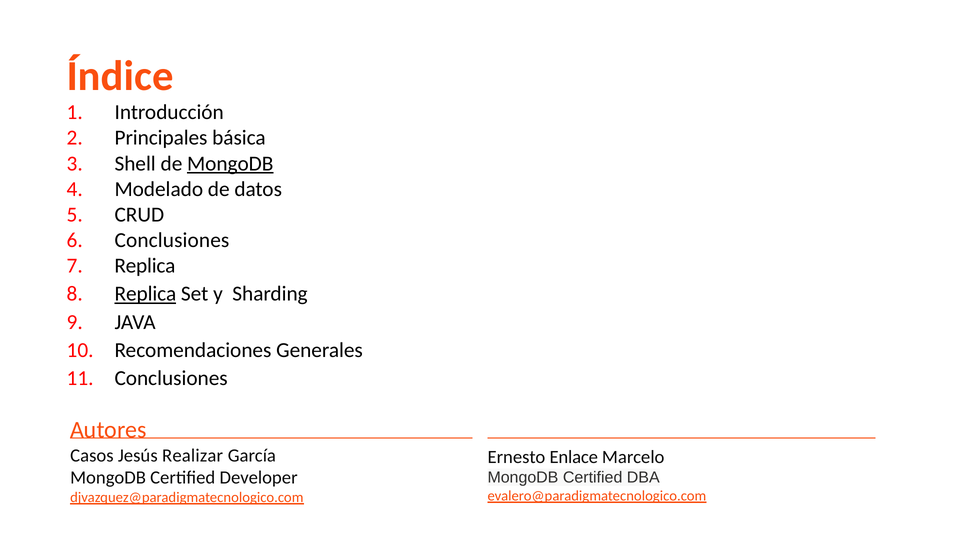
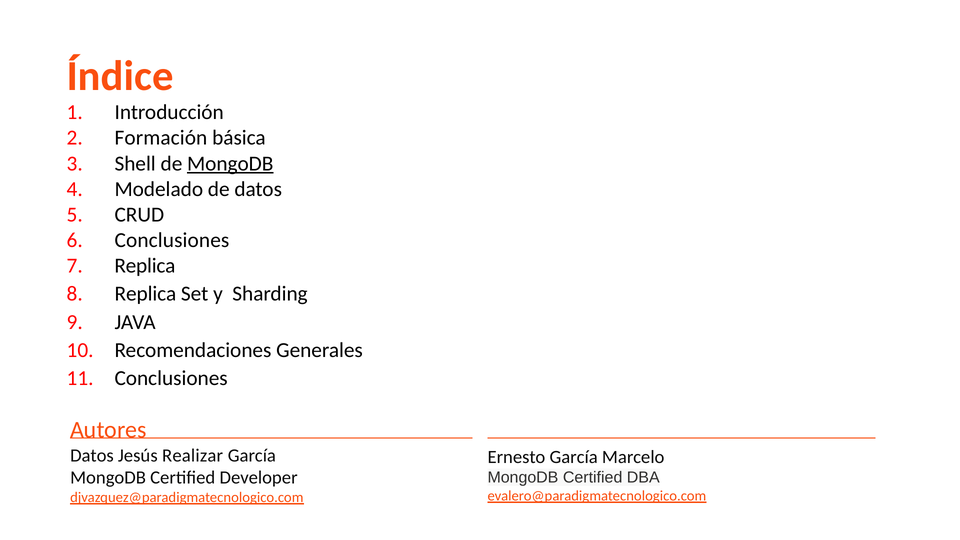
Principales: Principales -> Formación (161, 138)
Replica underline: present -> none (145, 294)
Casos: Casos -> Datos (92, 455)
Ernesto Enlace: Enlace -> García (574, 457)
